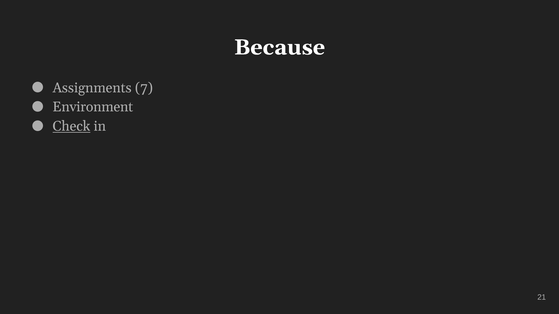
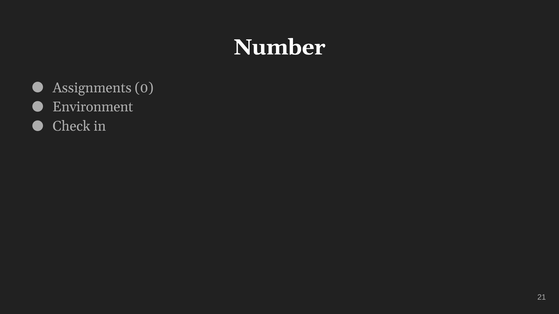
Because: Because -> Number (280, 47)
7: 7 -> 0 (144, 88)
Check underline: present -> none (71, 126)
